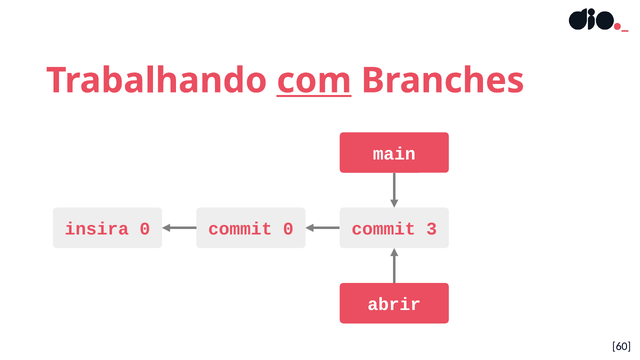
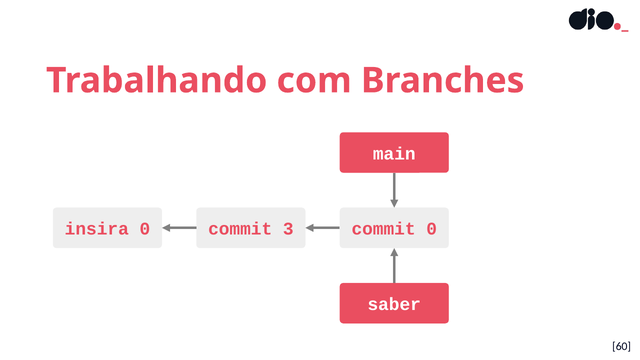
com underline: present -> none (314, 81)
commit 0: 0 -> 3 (288, 229)
commit 3: 3 -> 0 (432, 229)
abrir: abrir -> saber (394, 304)
